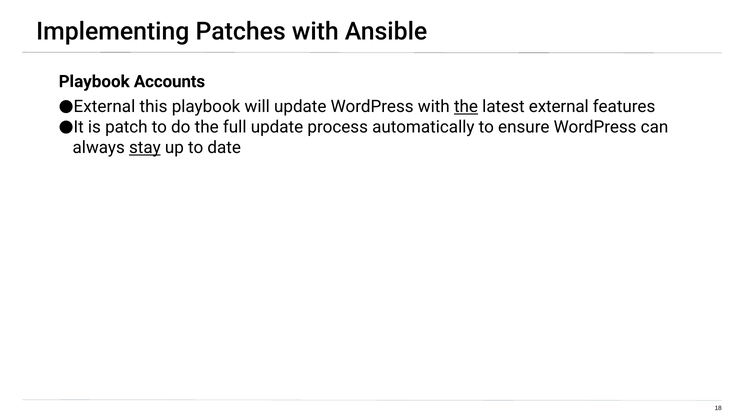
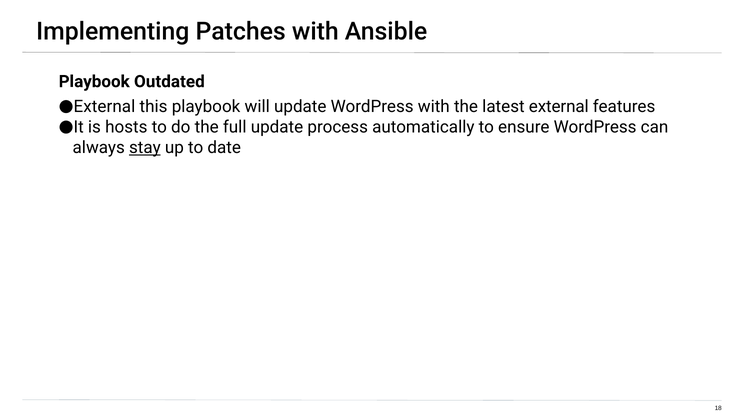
Accounts: Accounts -> Outdated (169, 81)
the underline: present -> none (466, 107)
patch: patch -> hosts (126, 127)
